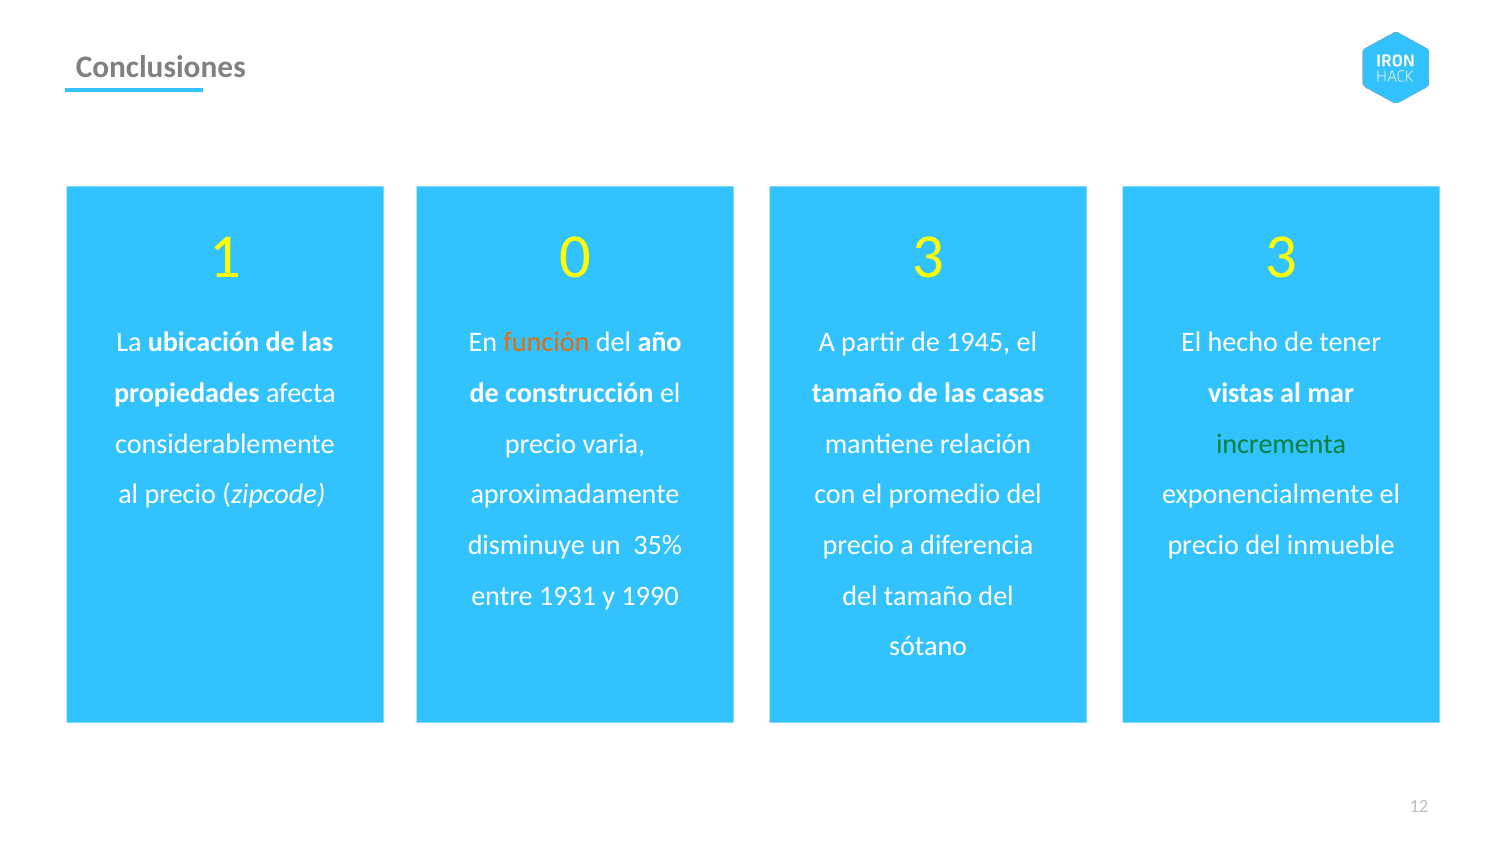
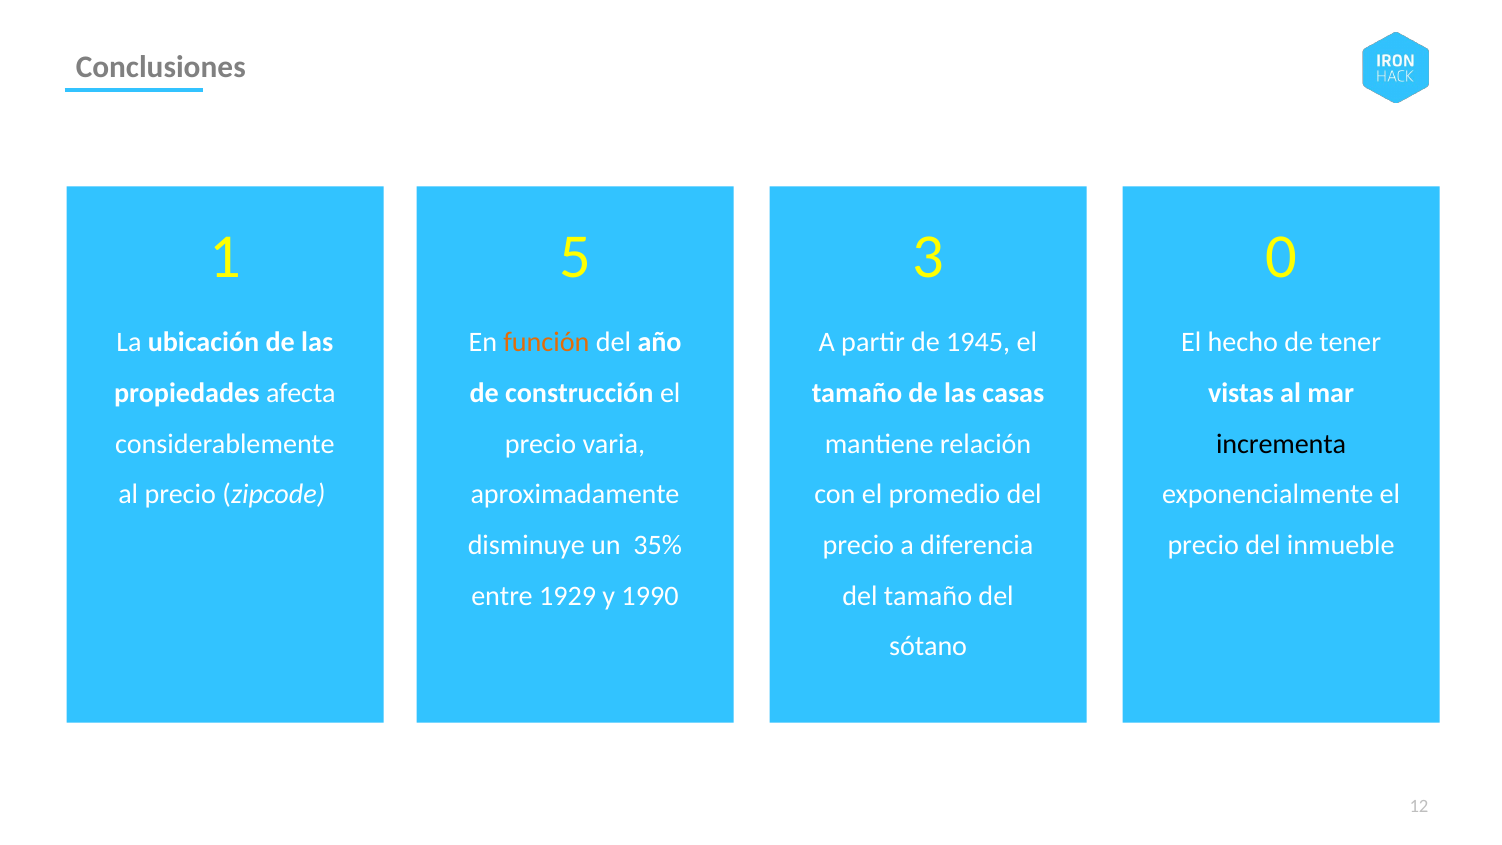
0: 0 -> 5 (575, 257)
3 3: 3 -> 0 (1281, 257)
incrementa colour: green -> black (1281, 444)
1931: 1931 -> 1929 (568, 596)
